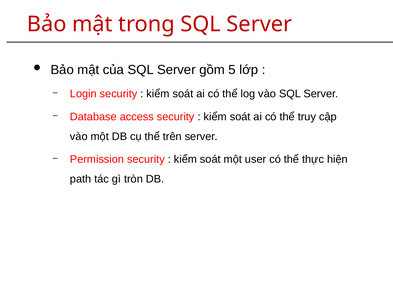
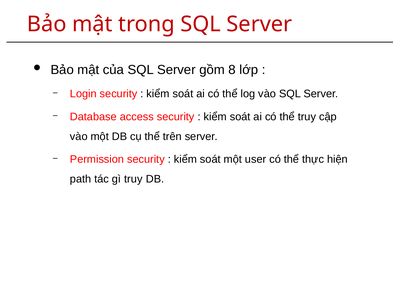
5: 5 -> 8 (232, 70)
gì tròn: tròn -> truy (133, 179)
